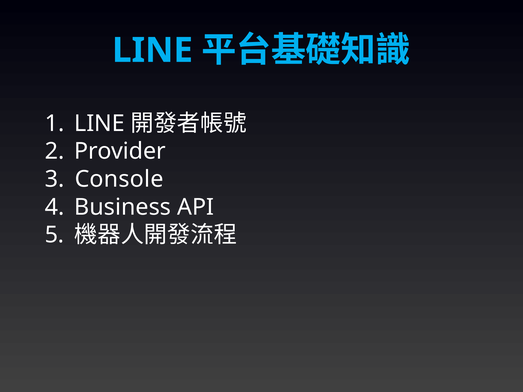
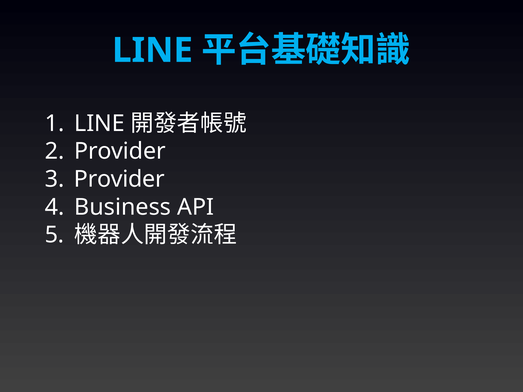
Console: Console -> Provider (119, 179)
